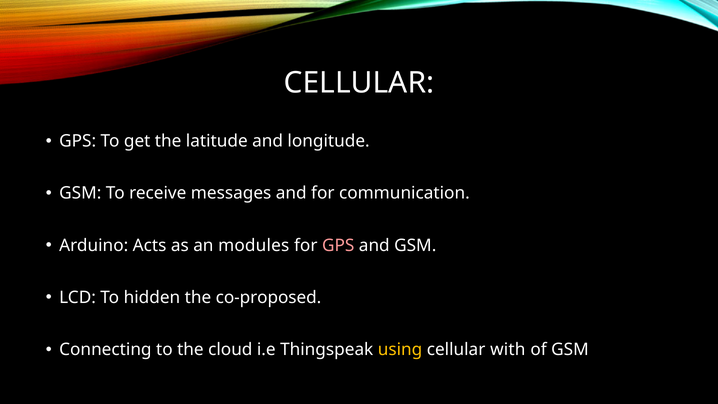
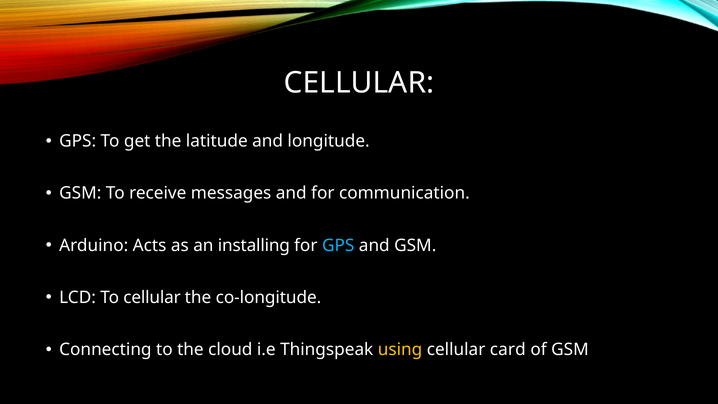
modules: modules -> installing (254, 245)
GPS colour: pink -> light blue (338, 245)
To hidden: hidden -> cellular (152, 297)
co-proposed: co-proposed -> co-longitude (268, 297)
with: with -> card (508, 349)
